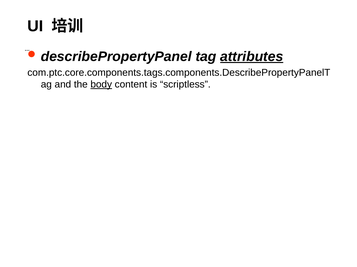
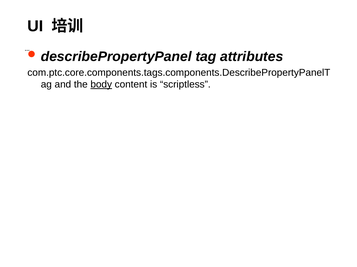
attributes underline: present -> none (252, 57)
